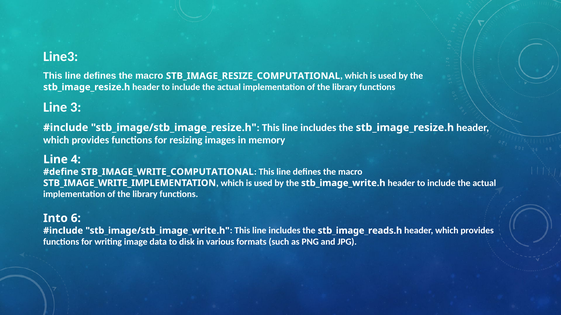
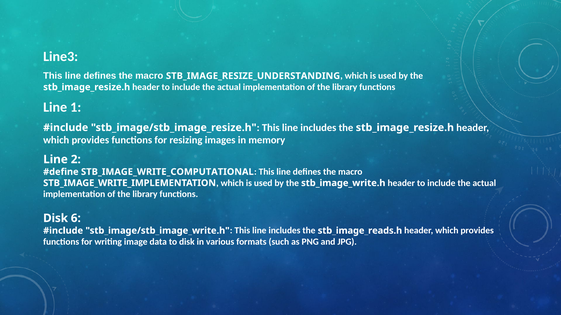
STB_IMAGE_RESIZE_COMPUTATIONAL: STB_IMAGE_RESIZE_COMPUTATIONAL -> STB_IMAGE_RESIZE_UNDERSTANDING (253, 76)
3: 3 -> 1 (76, 107)
4: 4 -> 2 (76, 160)
Into: Into -> Disk (56, 219)
